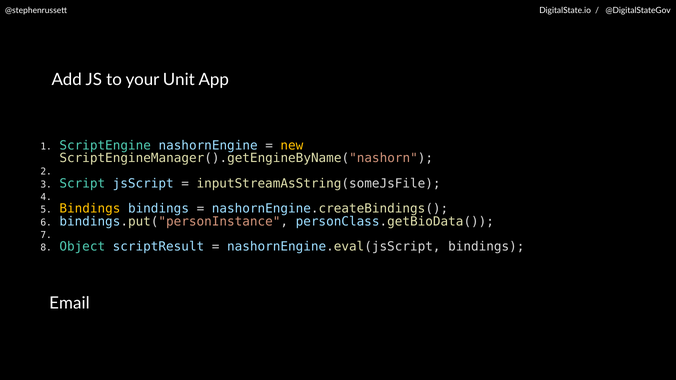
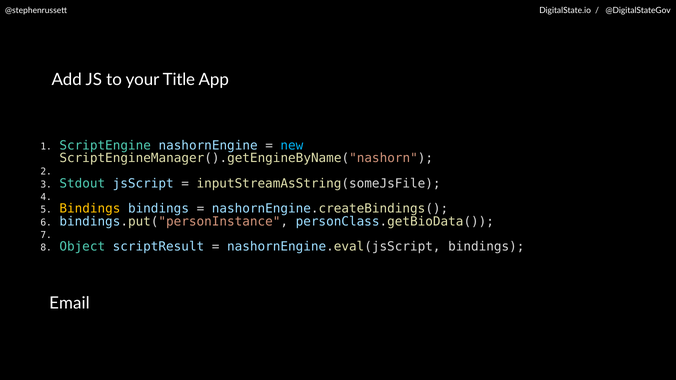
Unit: Unit -> Title (179, 80)
new colour: yellow -> light blue (292, 146)
Script: Script -> Stdout (82, 184)
